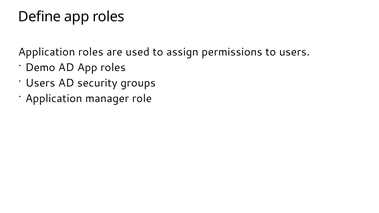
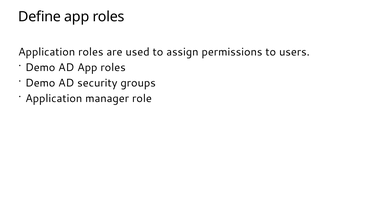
Users: Users -> Demo (40, 83)
